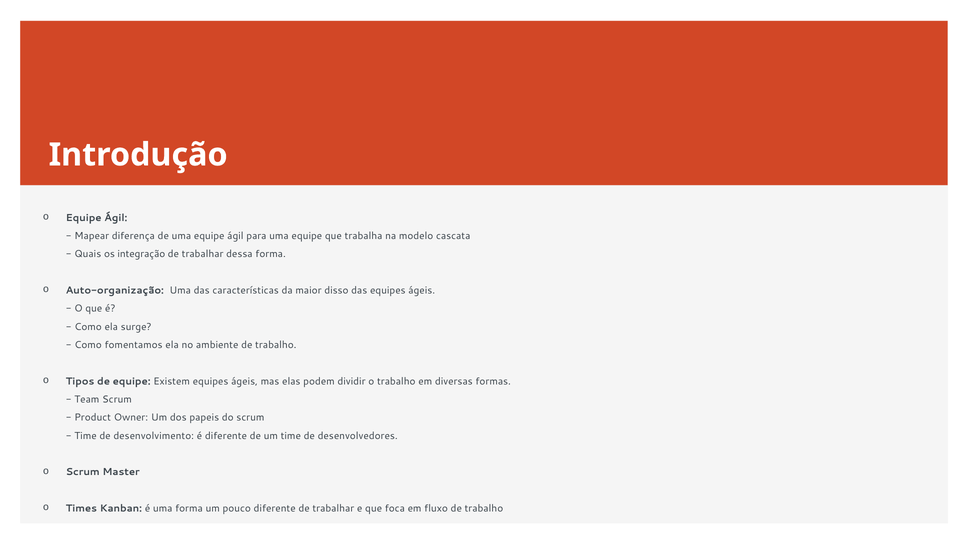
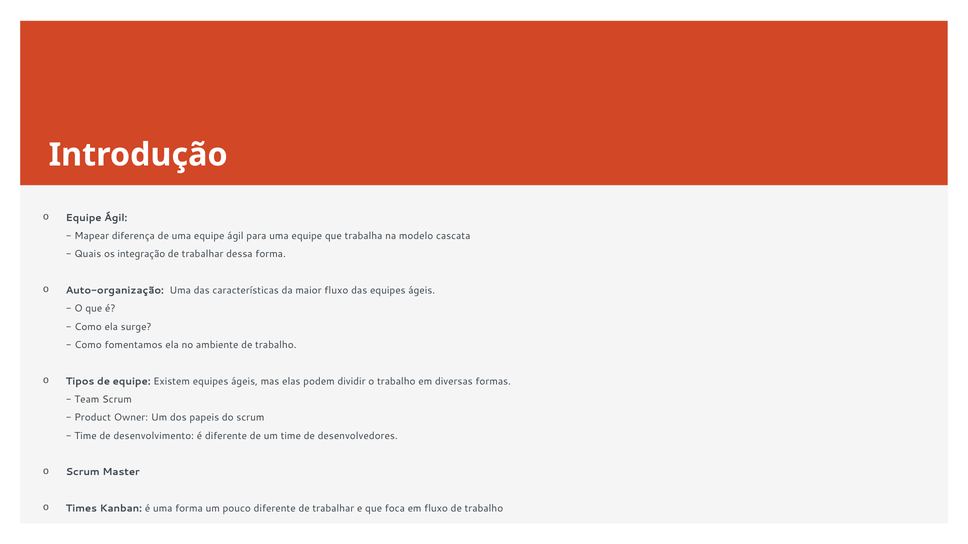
maior disso: disso -> fluxo (336, 291)
